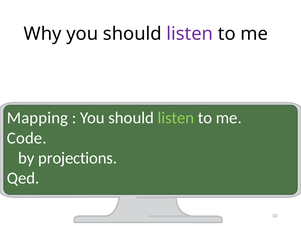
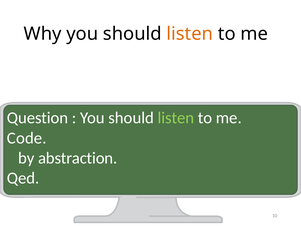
listen colour: purple -> orange (190, 34)
Mapping: Mapping -> Question (38, 118)
projections: projections -> abstraction (78, 158)
